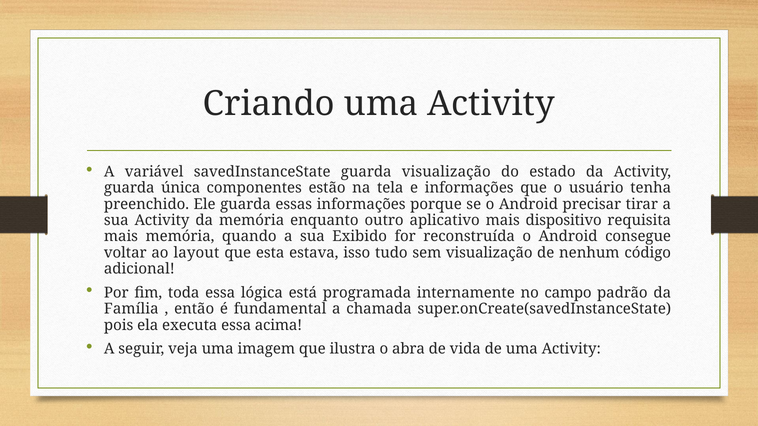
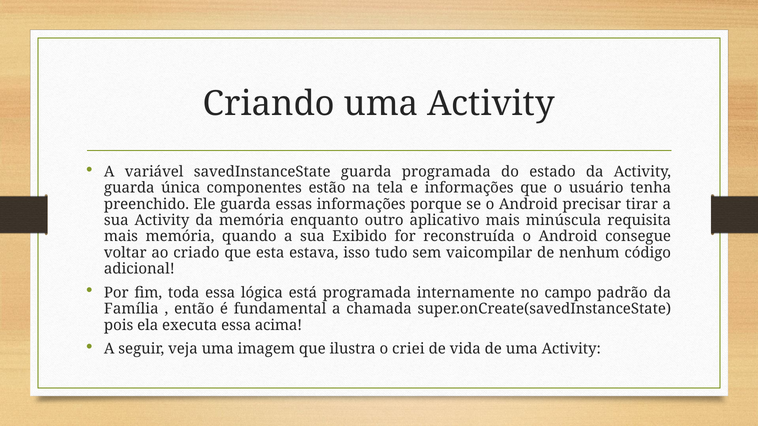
guarda visualização: visualização -> programada (446, 172)
dispositivo: dispositivo -> minúscula (564, 220)
layout: layout -> criado (196, 253)
sem visualização: visualização -> vaicompilar (489, 253)
abra: abra -> criei (408, 349)
